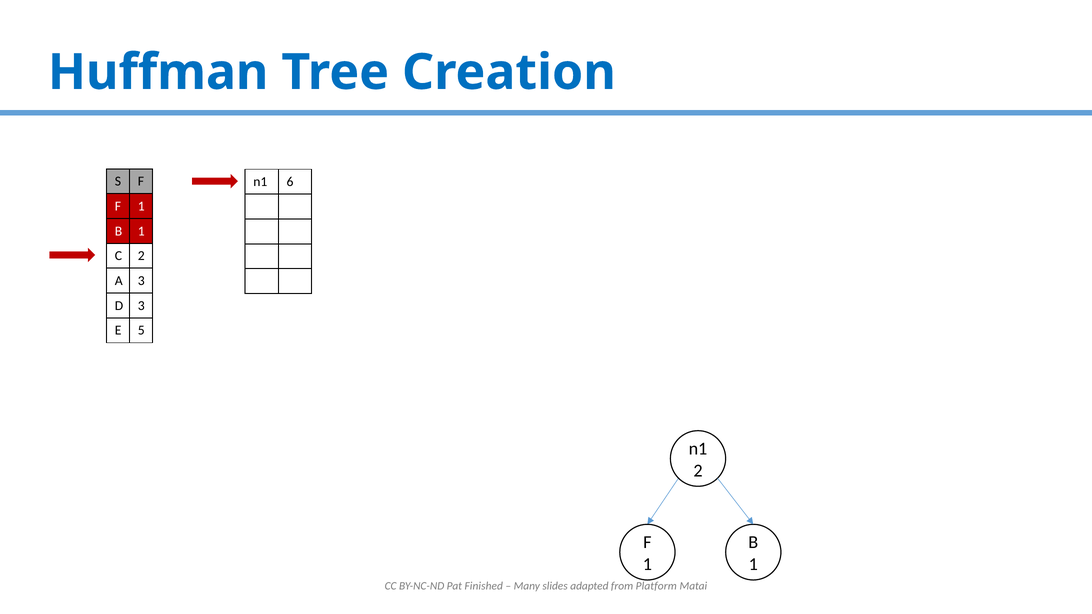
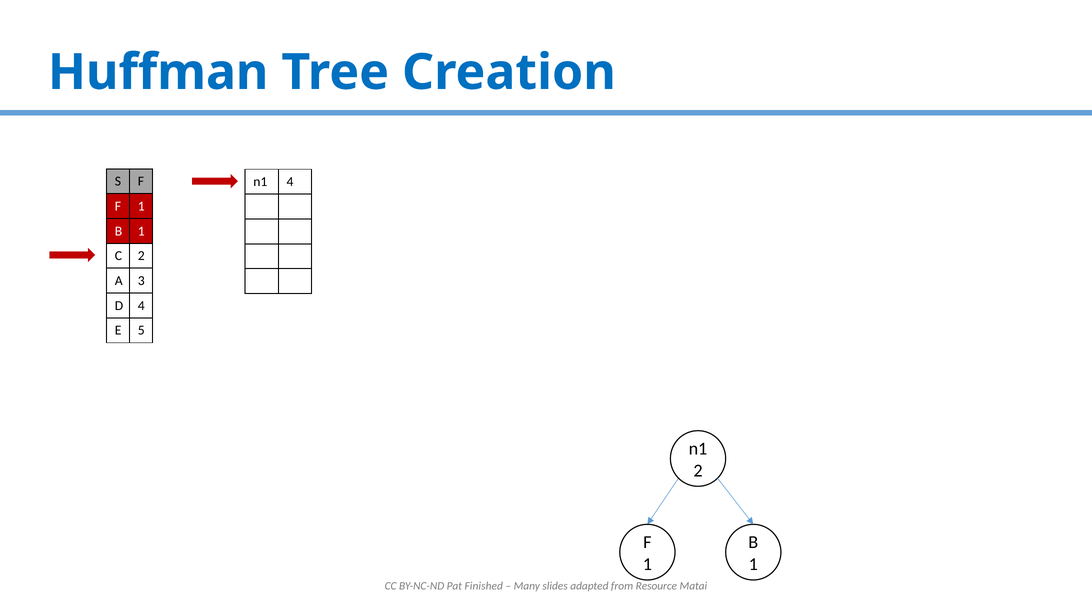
n1 6: 6 -> 4 (290, 182)
D 3: 3 -> 4 (141, 306)
Platform: Platform -> Resource (656, 586)
